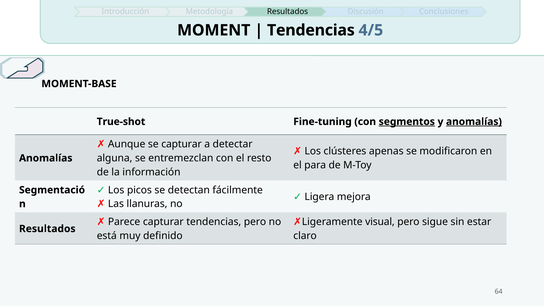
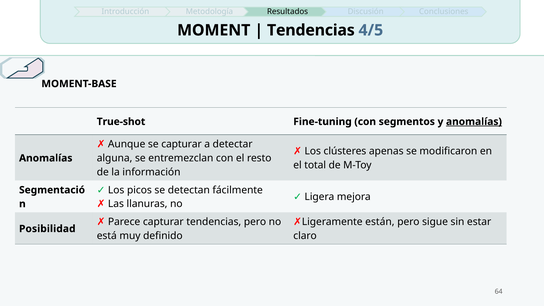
segmentos underline: present -> none (407, 122)
para: para -> total (315, 165)
visual: visual -> están (380, 222)
Resultados: Resultados -> Posibilidad (47, 229)
